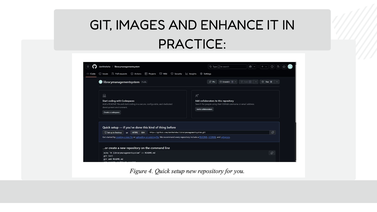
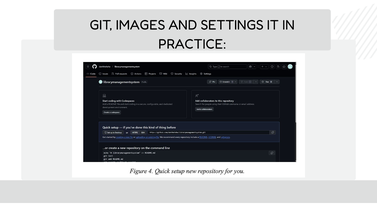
ENHANCE: ENHANCE -> SETTINGS (232, 25)
